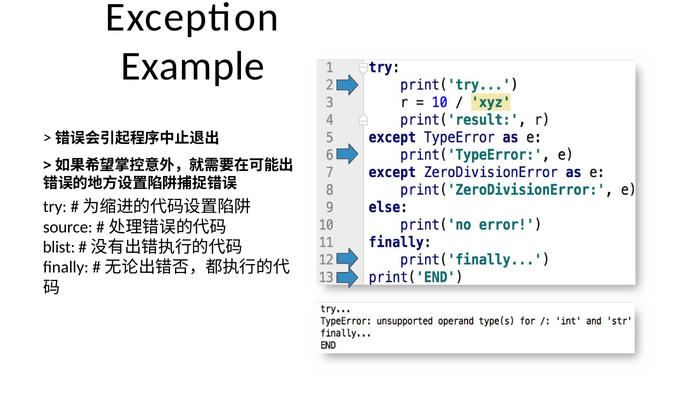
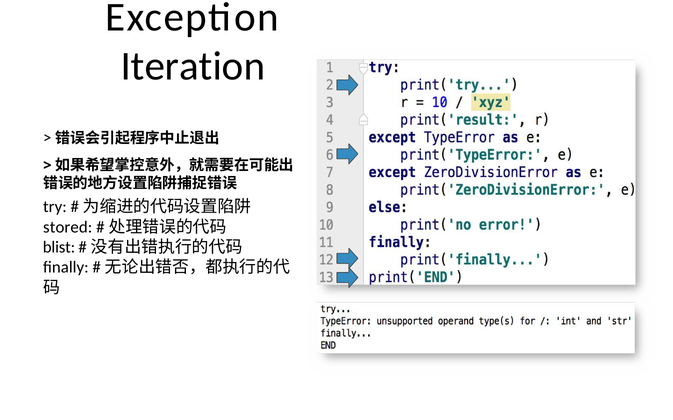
Example: Example -> Iteration (193, 66)
source: source -> stored (68, 227)
